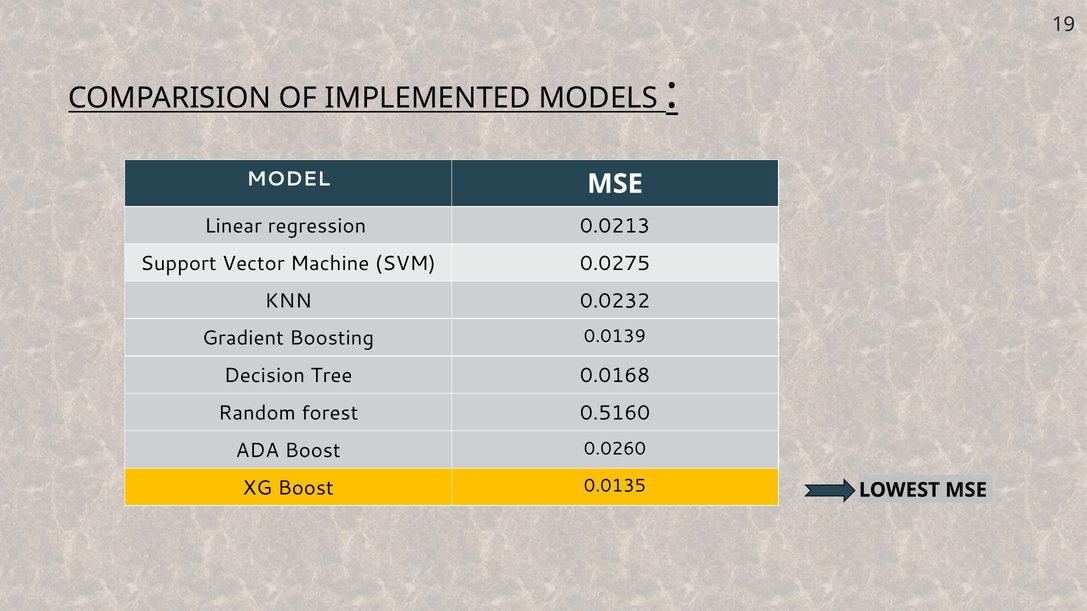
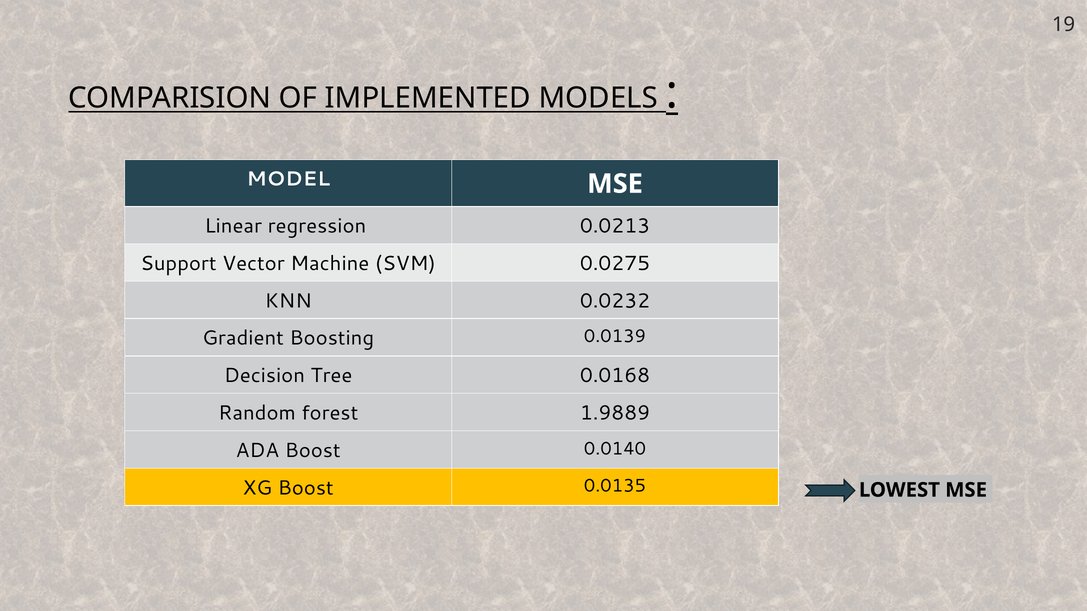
0.5160: 0.5160 -> 1.9889 (615, 413)
0.0260: 0.0260 -> 0.0140 (615, 449)
